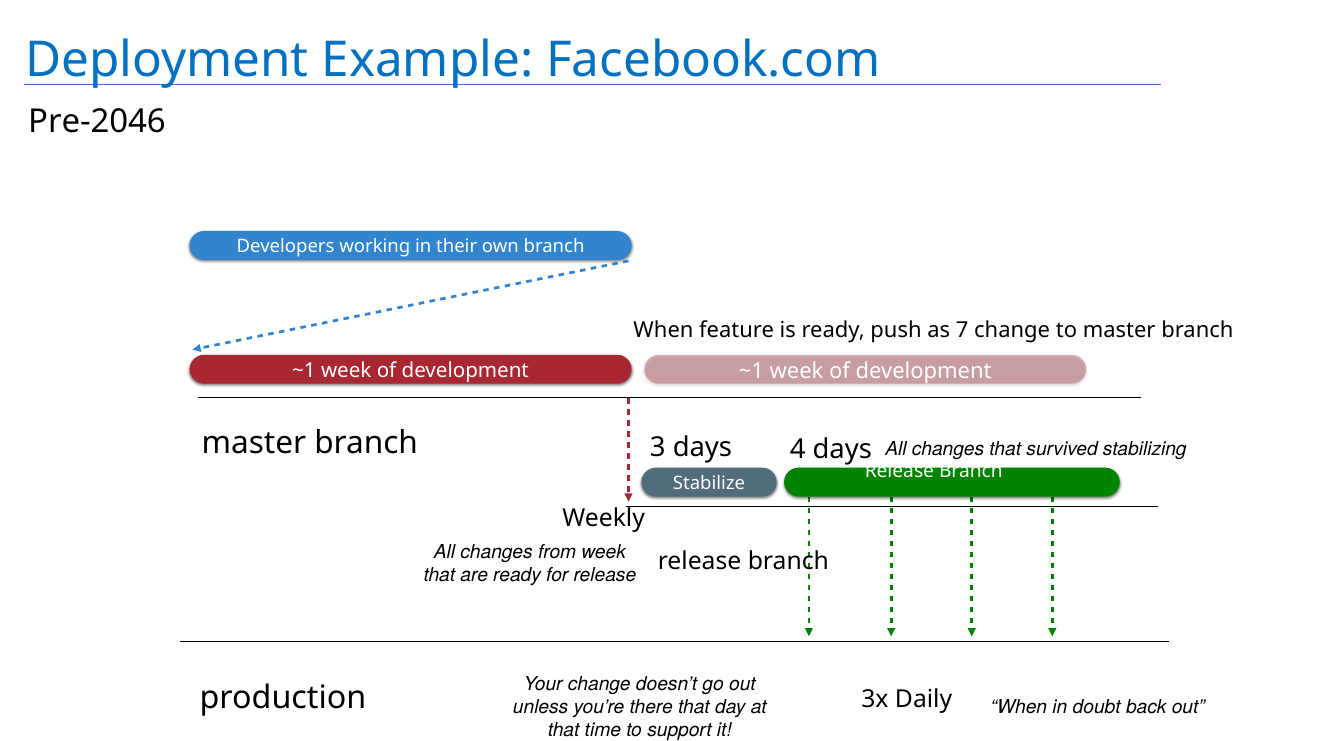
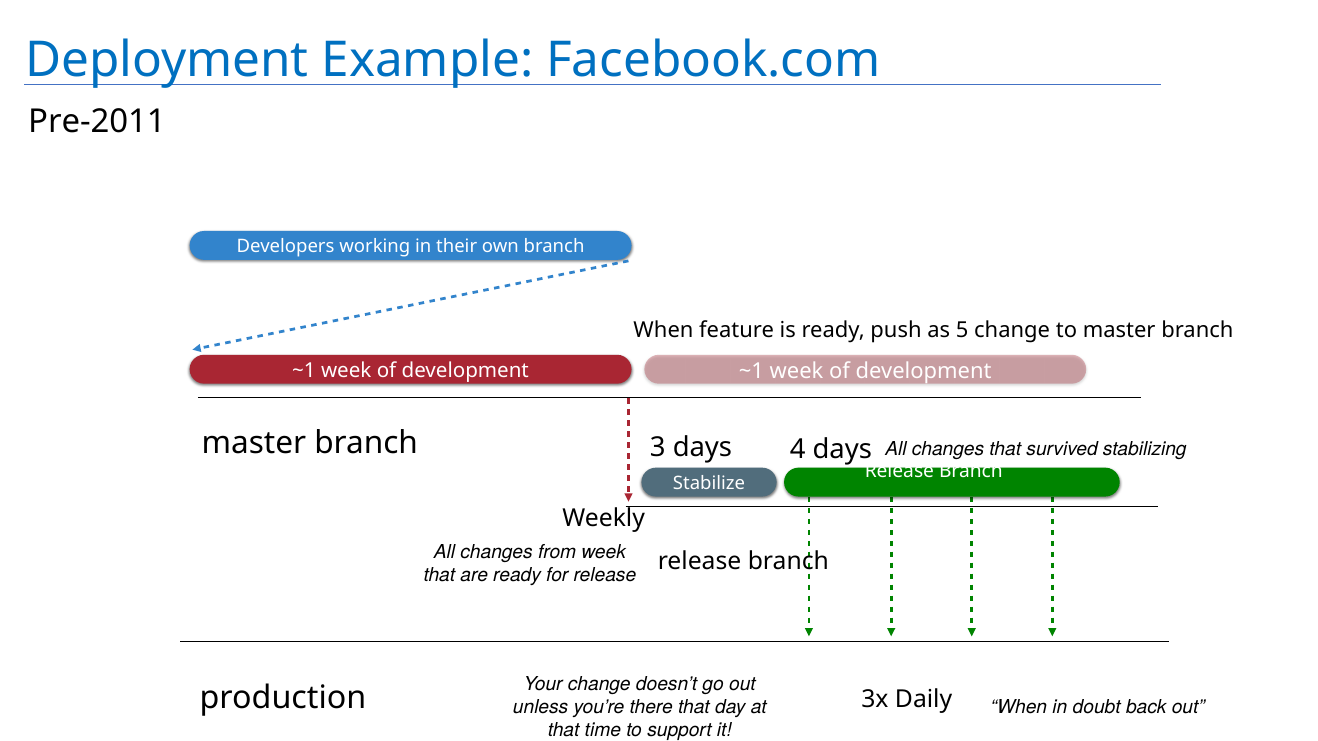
Pre-2046: Pre-2046 -> Pre-2011 (97, 122)
7: 7 -> 5 (962, 331)
